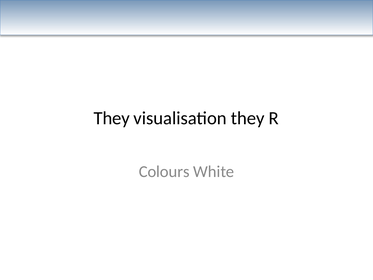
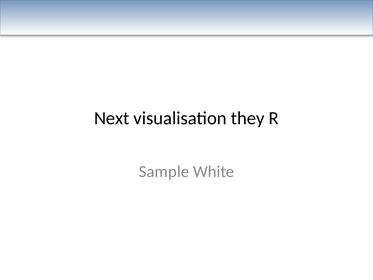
They: They -> Next (112, 118)
Colours: Colours -> Sample (164, 171)
